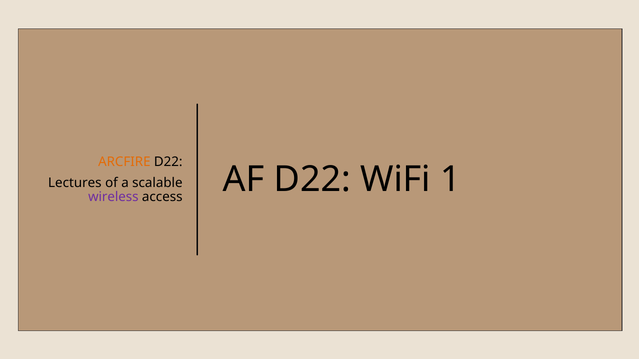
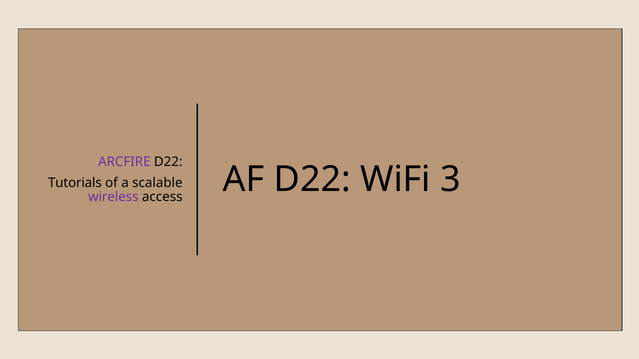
ARCFIRE colour: orange -> purple (124, 162)
Lectures: Lectures -> Tutorials (75, 183)
1: 1 -> 3 (450, 179)
